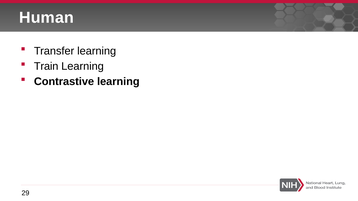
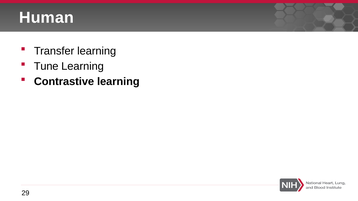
Train: Train -> Tune (46, 66)
